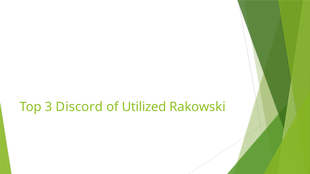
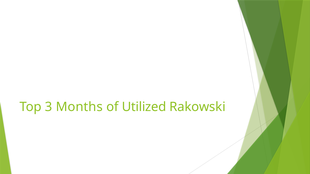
Discord: Discord -> Months (79, 107)
